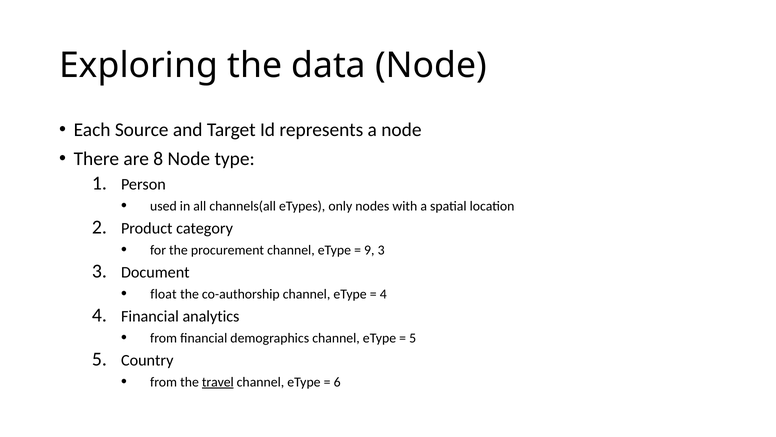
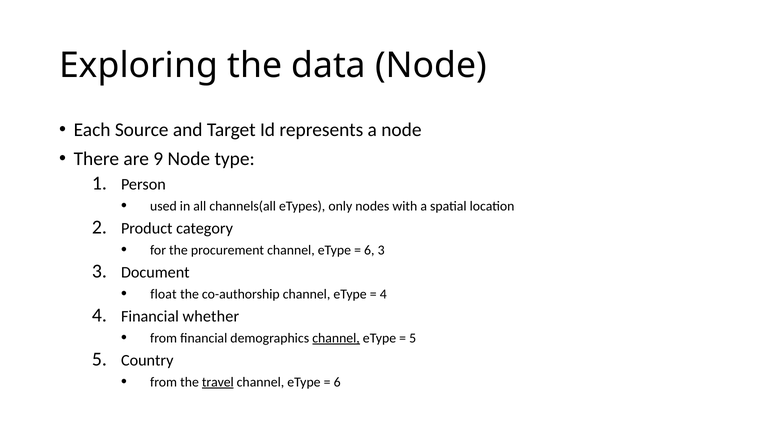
8: 8 -> 9 (158, 159)
9: 9 -> 6 (369, 250)
analytics: analytics -> whether (211, 316)
channel underline: none -> present (336, 338)
